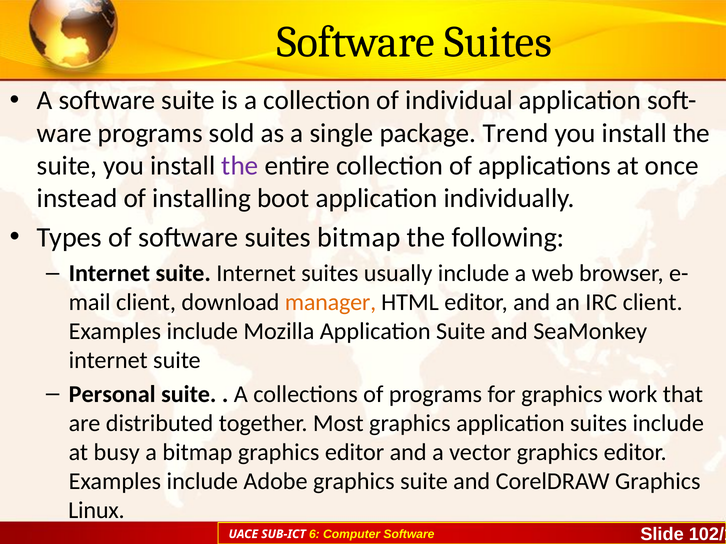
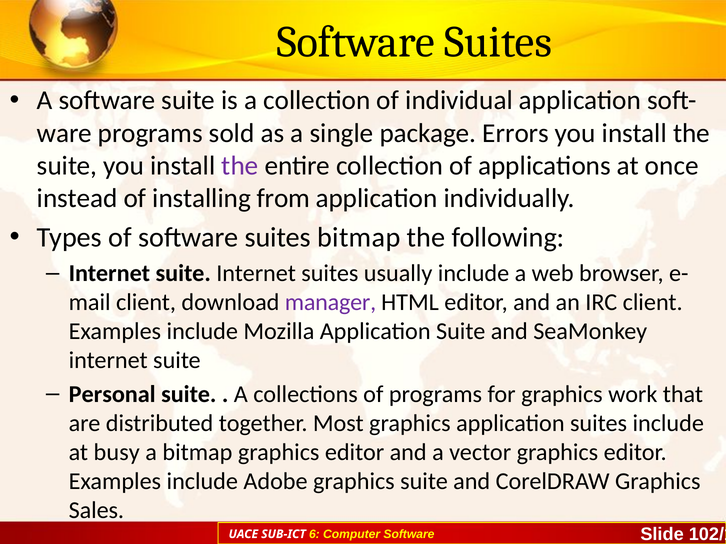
Trend: Trend -> Errors (516, 133)
boot: boot -> from (283, 199)
manager colour: orange -> purple (331, 303)
Linux: Linux -> Sales (96, 511)
